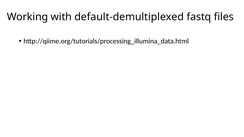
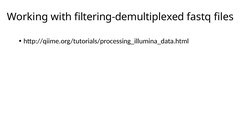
default-demultiplexed: default-demultiplexed -> filtering-demultiplexed (129, 17)
